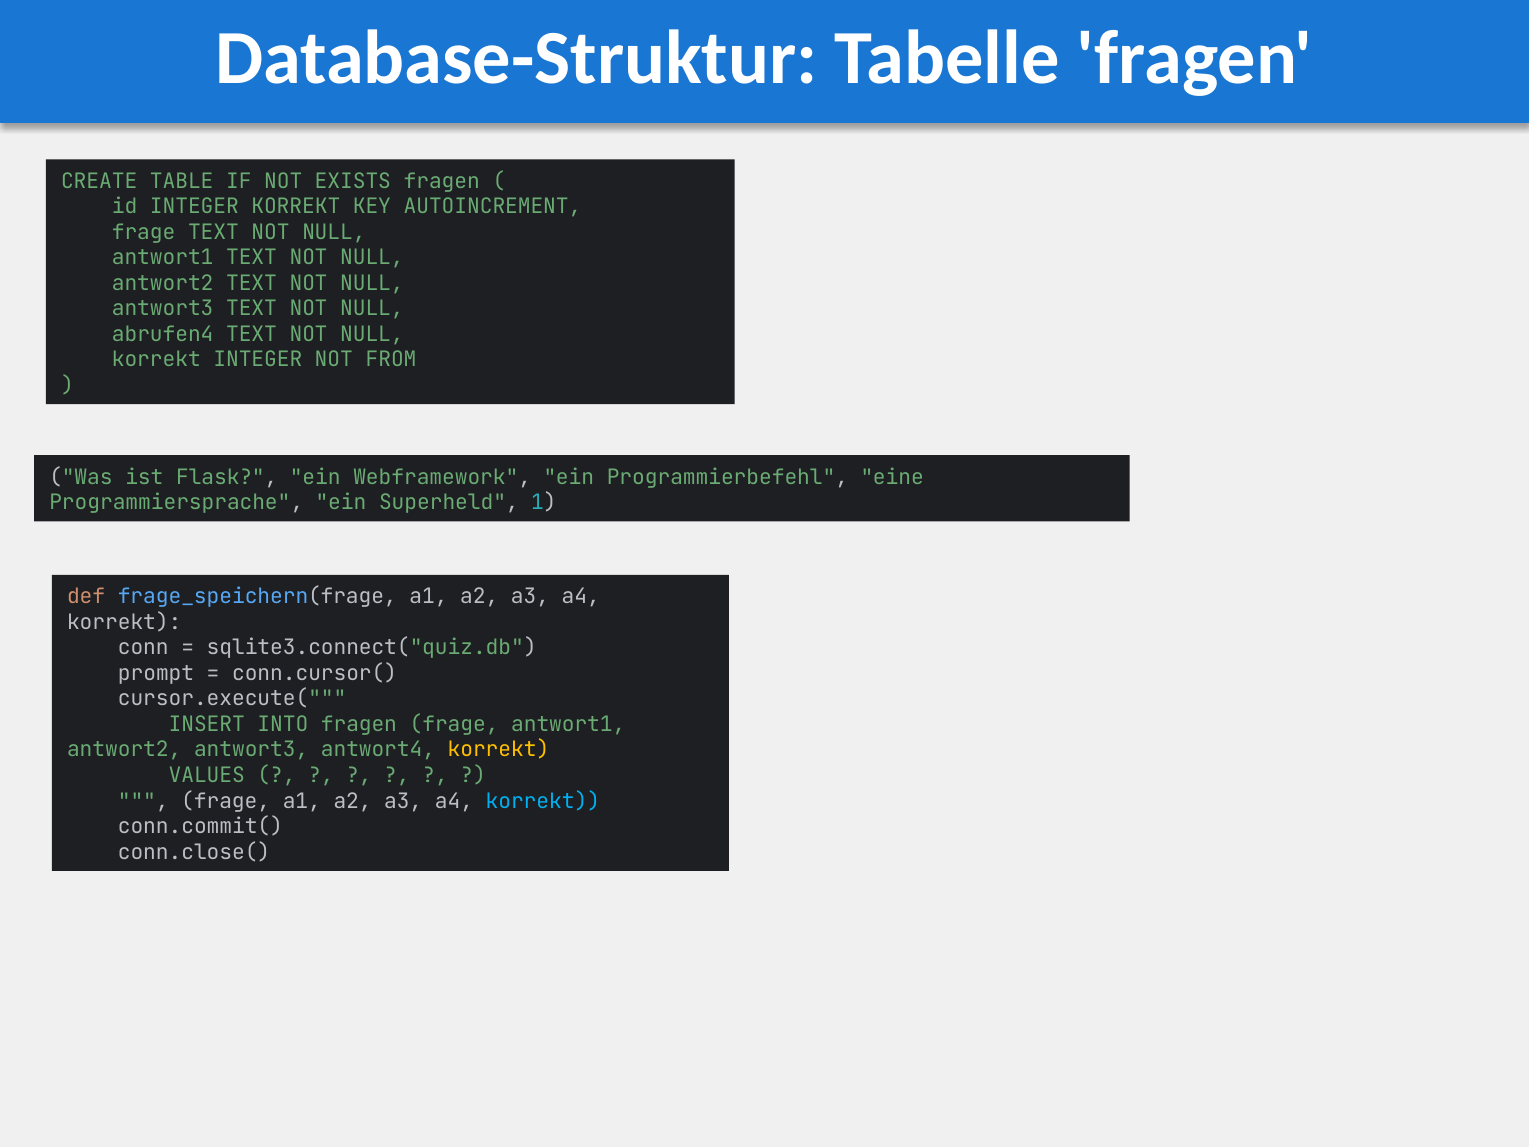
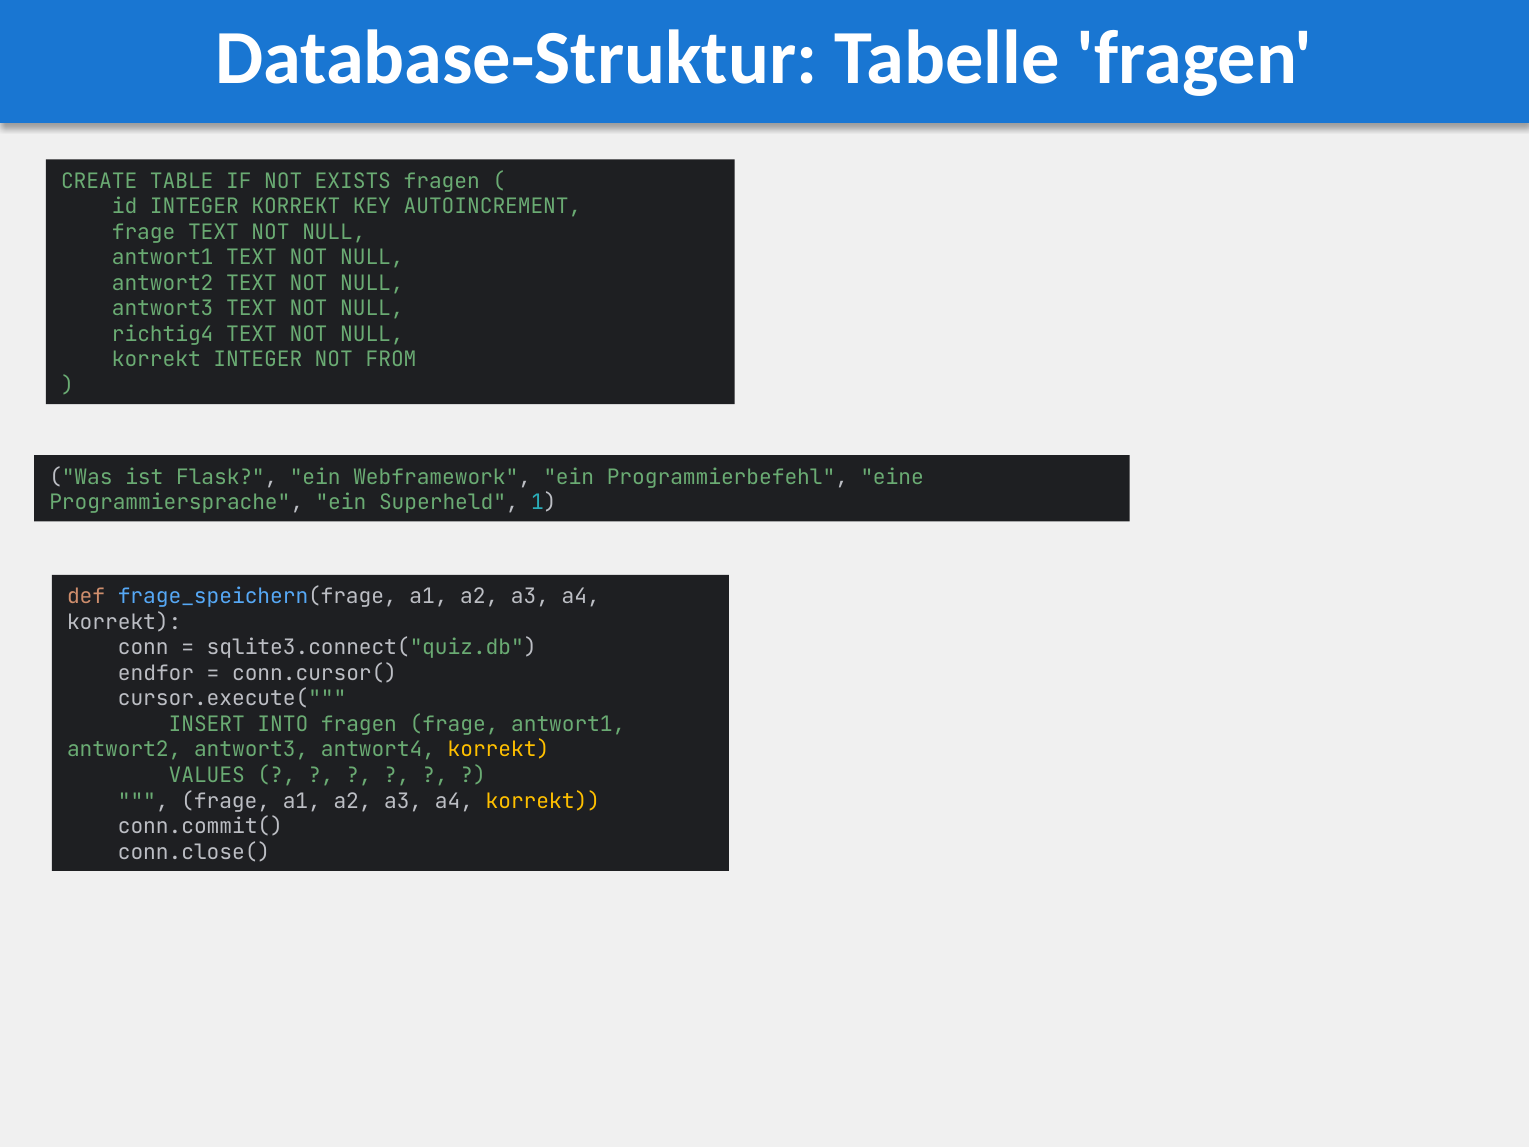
abrufen4: abrufen4 -> richtig4 (163, 334)
prompt: prompt -> endfor (156, 673)
korrekt colour: light blue -> yellow (543, 801)
